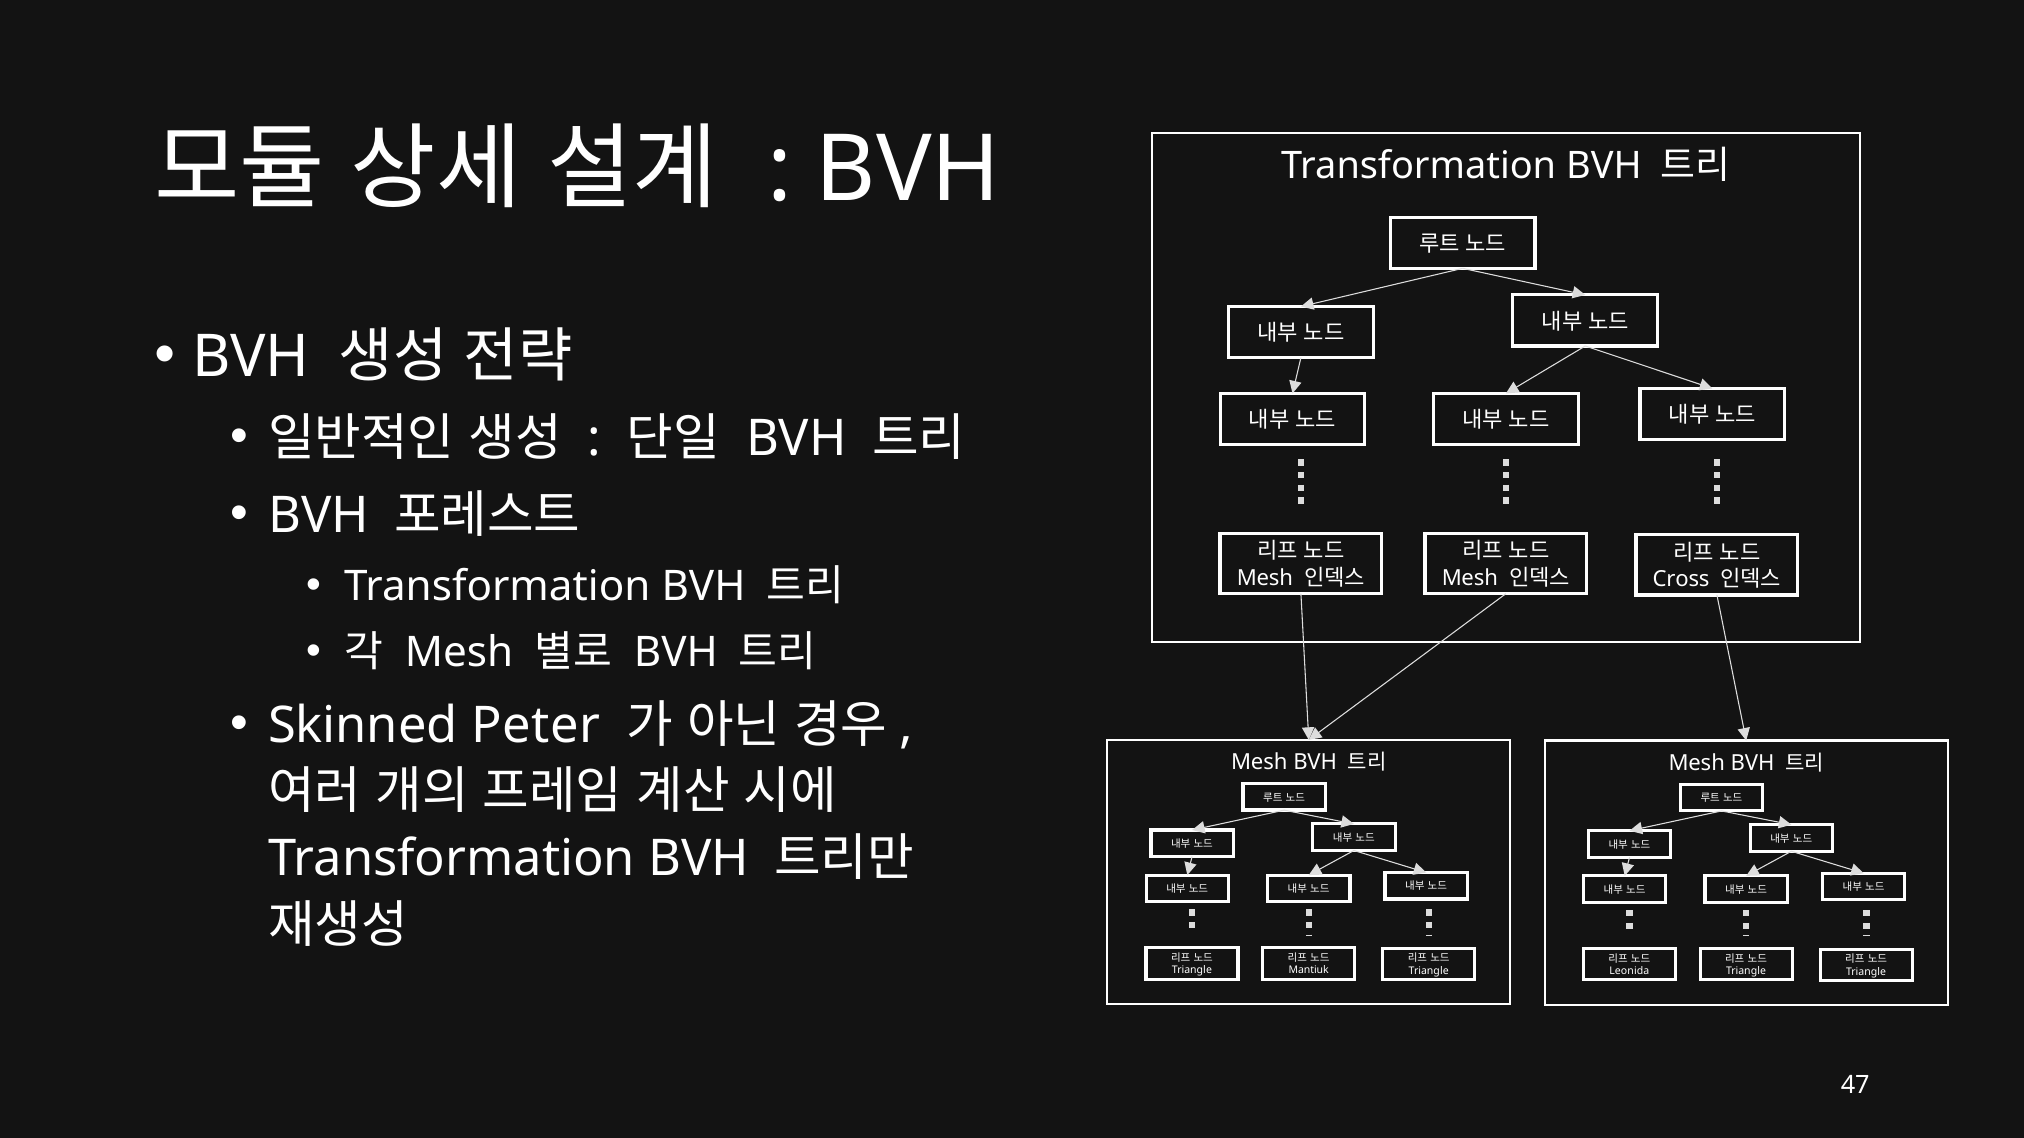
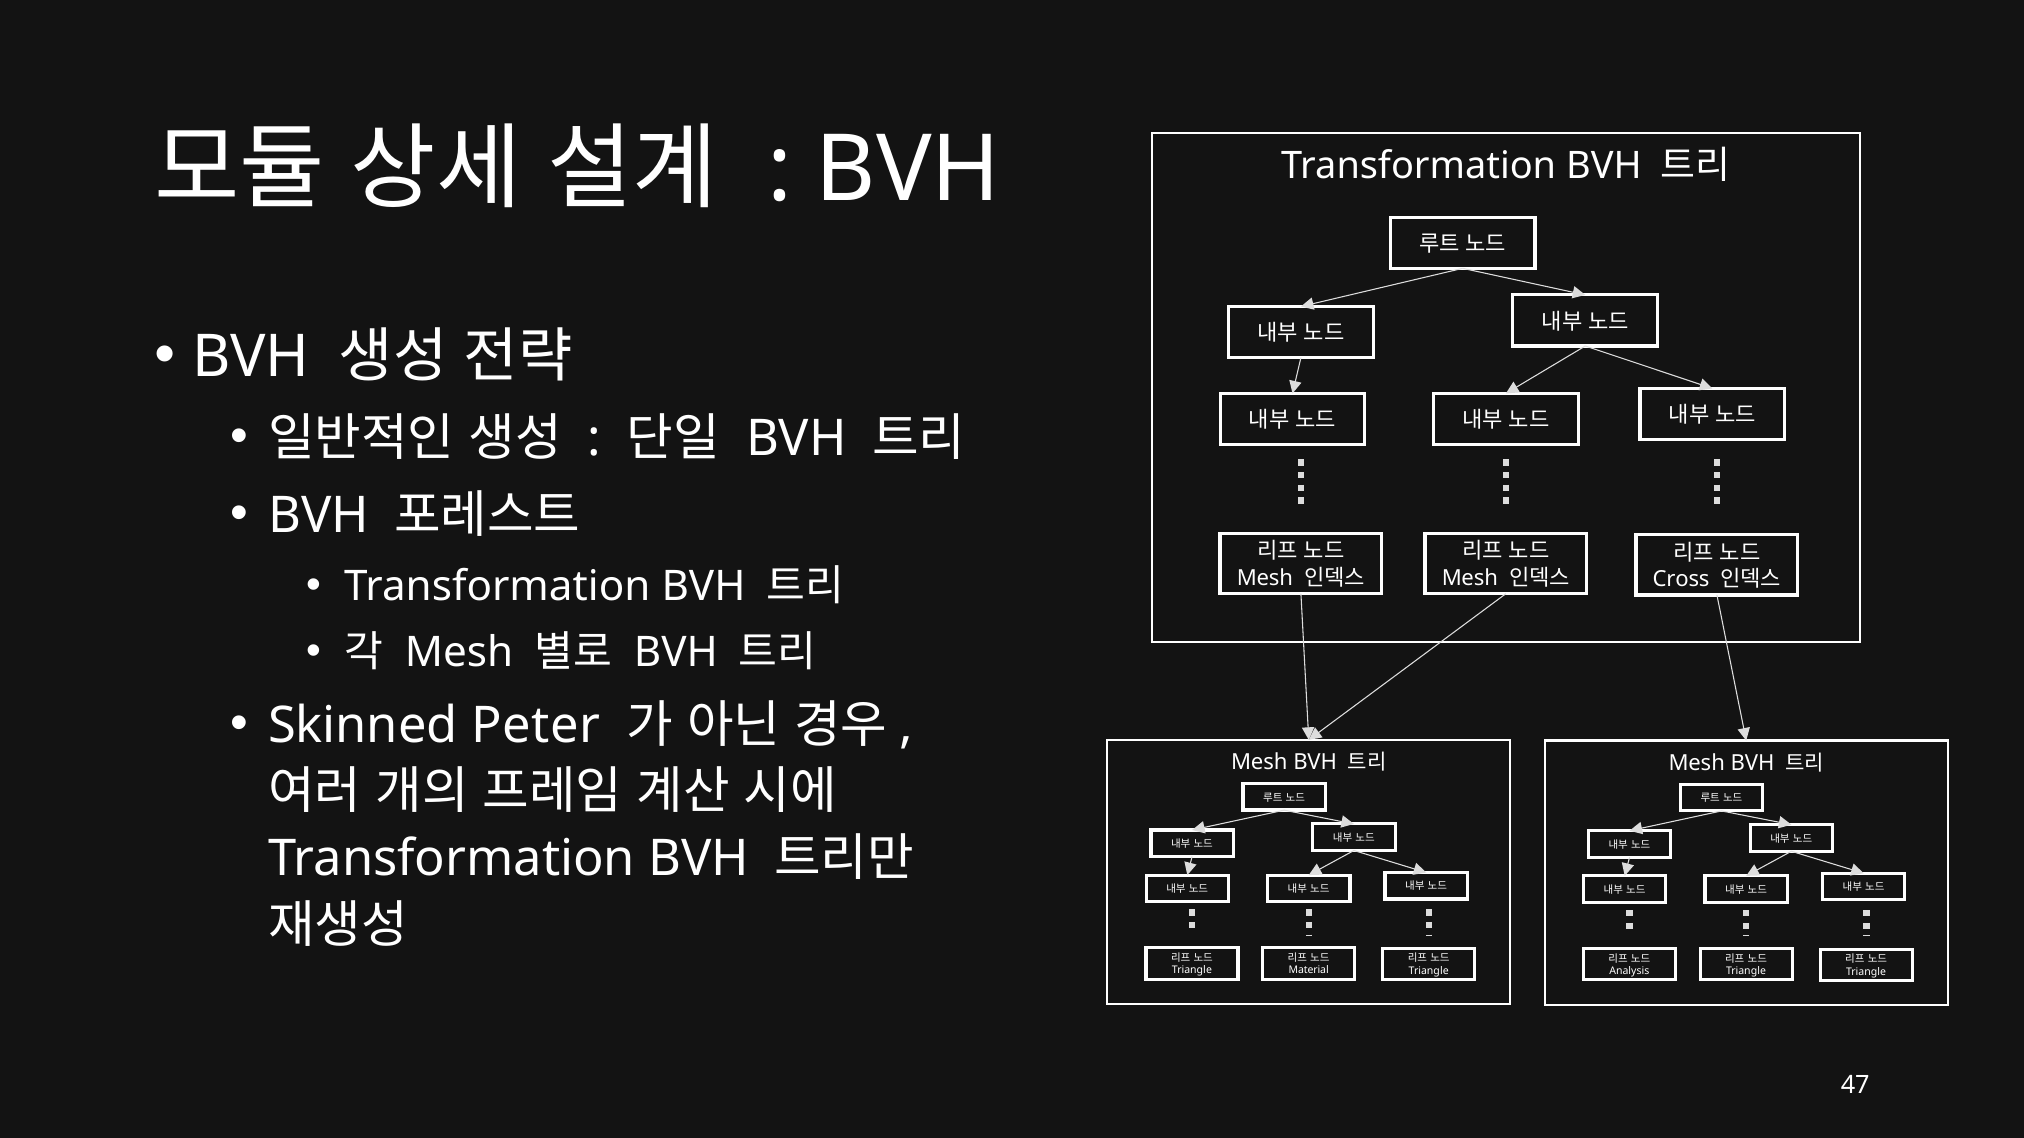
Mantiuk: Mantiuk -> Material (1309, 971)
Leonida: Leonida -> Analysis (1629, 972)
